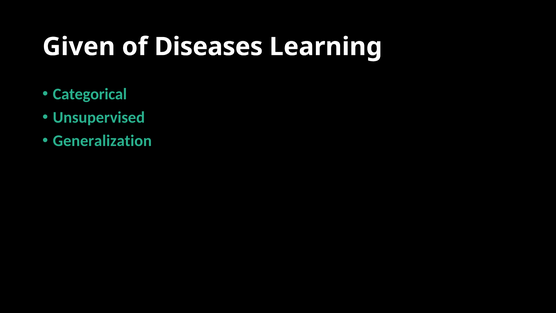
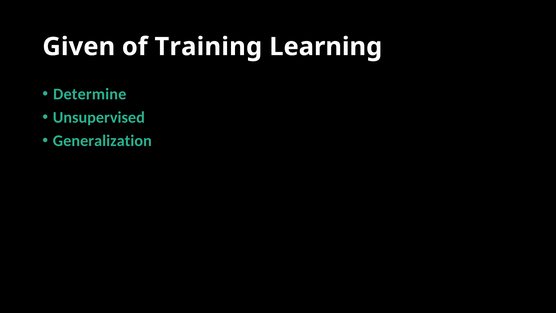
Diseases: Diseases -> Training (208, 47)
Categorical: Categorical -> Determine (90, 94)
